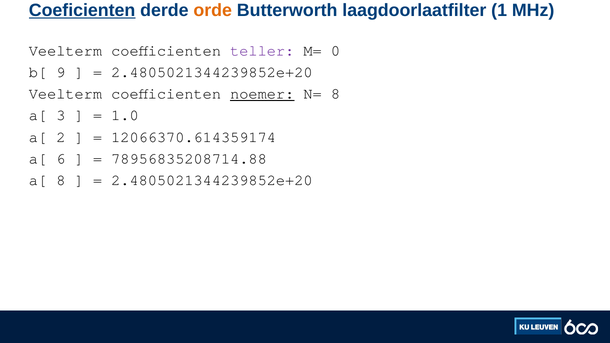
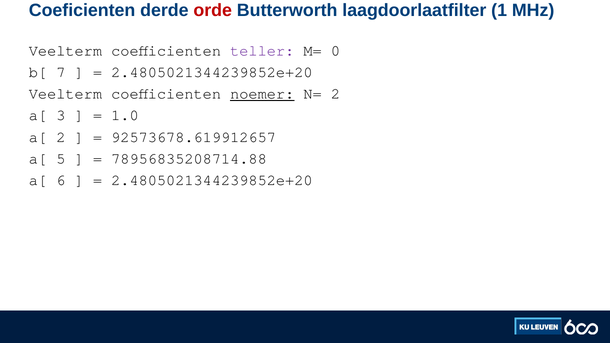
Coeficienten underline: present -> none (82, 10)
orde colour: orange -> red (213, 10)
9: 9 -> 7 (61, 72)
N= 8: 8 -> 2 (335, 94)
12066370.614359174: 12066370.614359174 -> 92573678.619912657 (194, 137)
6: 6 -> 5 (61, 159)
a[ 8: 8 -> 6 (61, 180)
